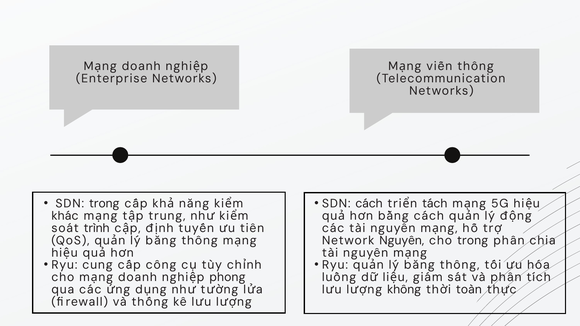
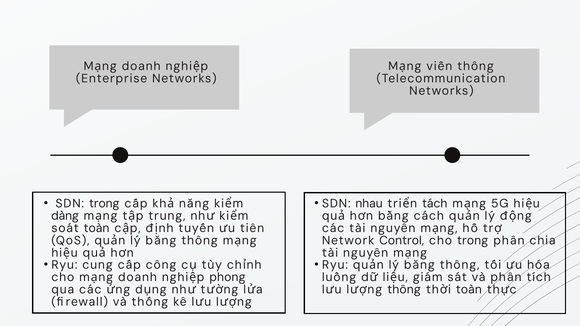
SDN cách: cách -> nhau (369, 204)
khác: khác -> dàng (65, 216)
soát trình: trình -> toàn (97, 228)
Network Nguyên: Nguyên -> Control (402, 241)
không: không -> thông (404, 290)
